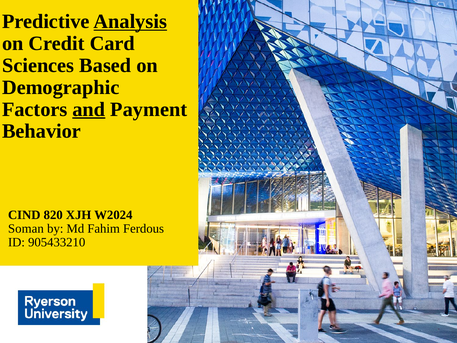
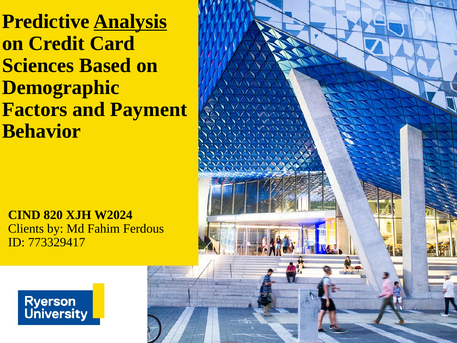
and underline: present -> none (89, 109)
Soman: Soman -> Clients (26, 228)
905433210: 905433210 -> 773329417 (57, 242)
